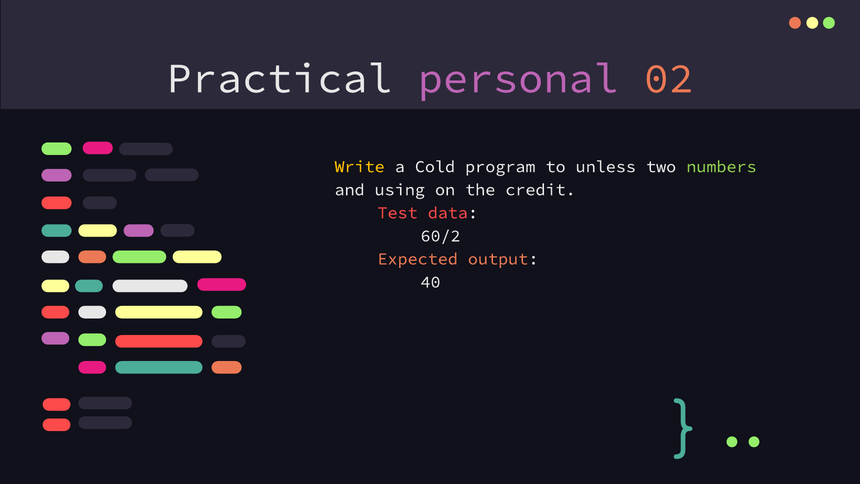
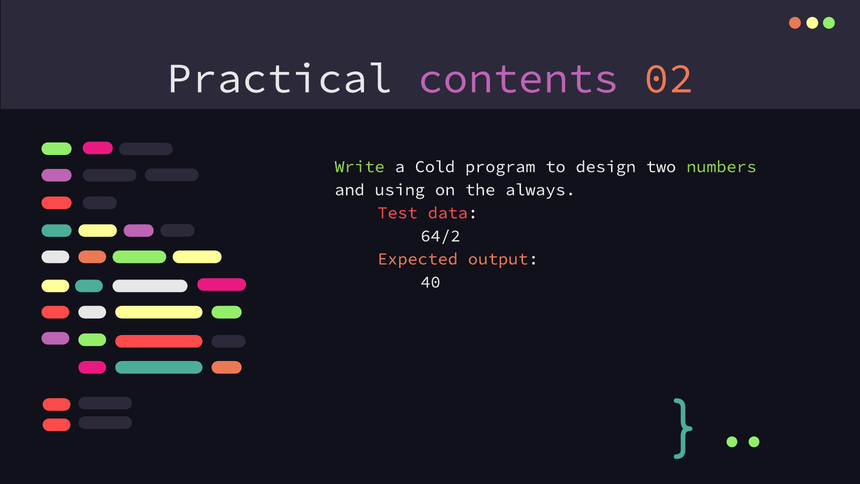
personal: personal -> contents (518, 78)
Write colour: yellow -> light green (360, 167)
unless: unless -> design (606, 167)
credit: credit -> always (541, 190)
60/2: 60/2 -> 64/2 (441, 236)
